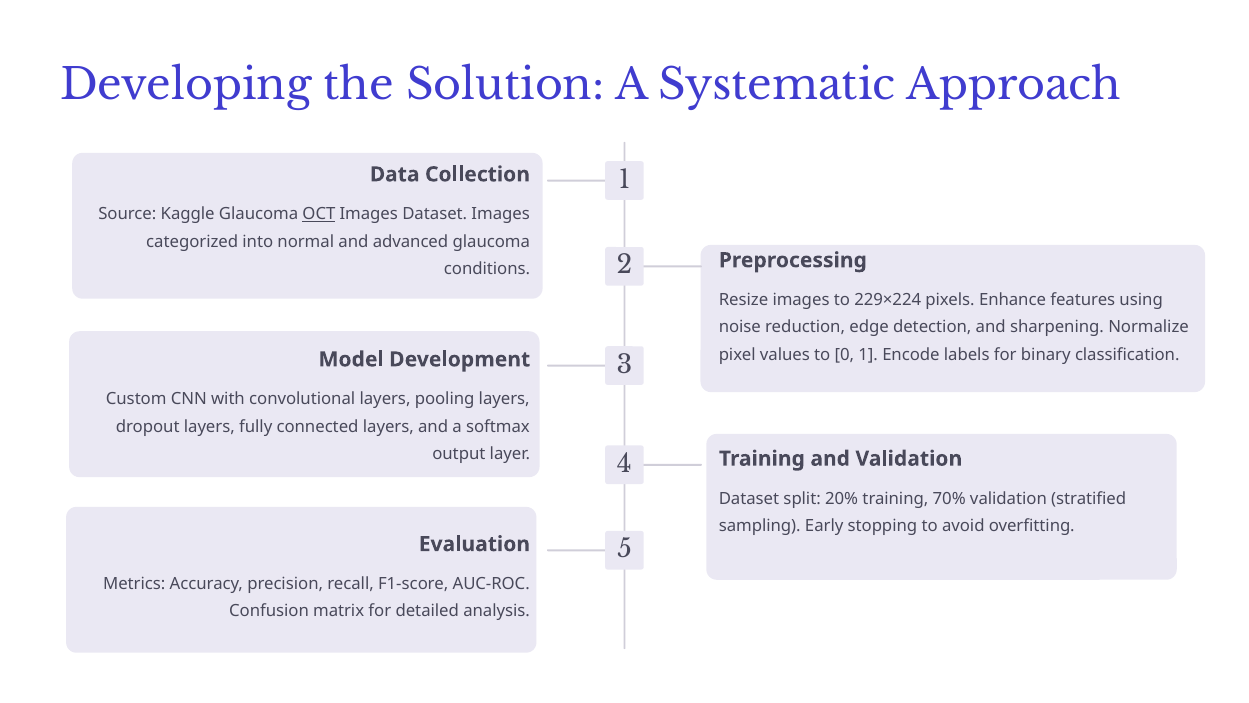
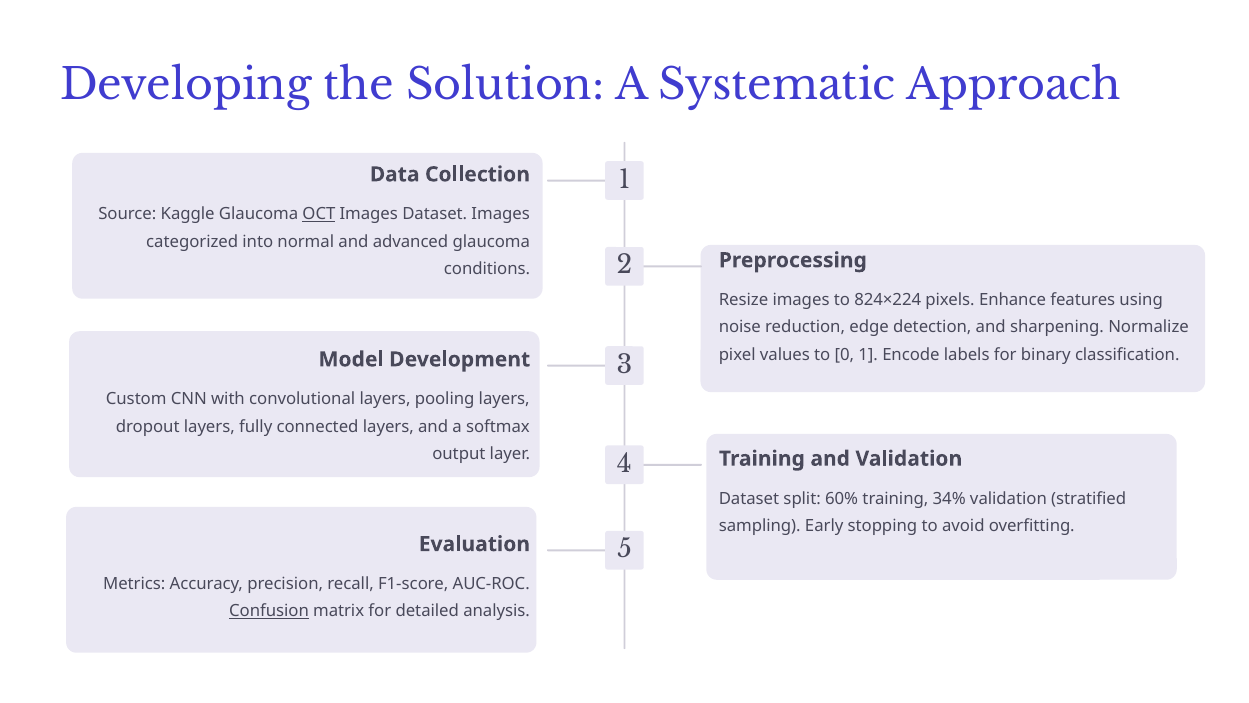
229×224: 229×224 -> 824×224 (888, 300)
20%: 20% -> 60% (842, 498)
70%: 70% -> 34% (949, 498)
Confusion underline: none -> present (269, 611)
